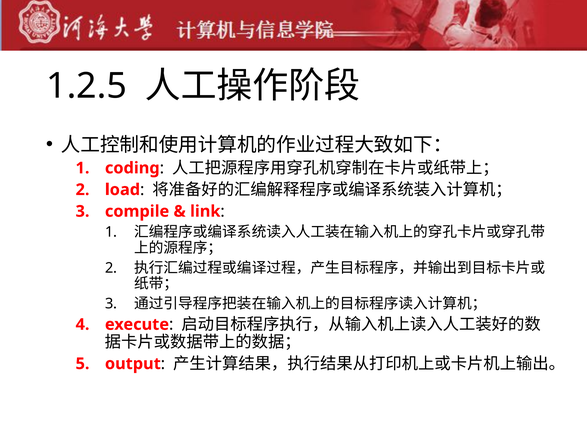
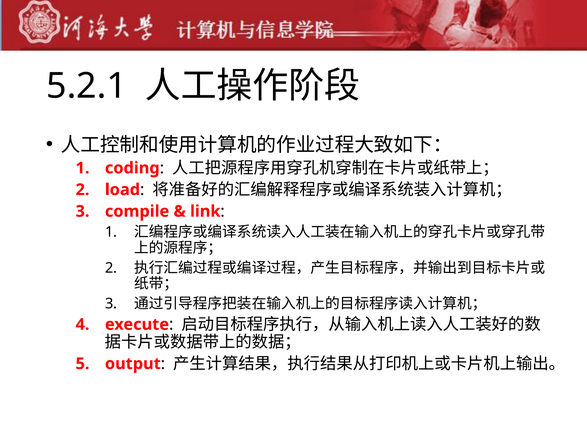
1.2.5: 1.2.5 -> 5.2.1 (87, 86)
